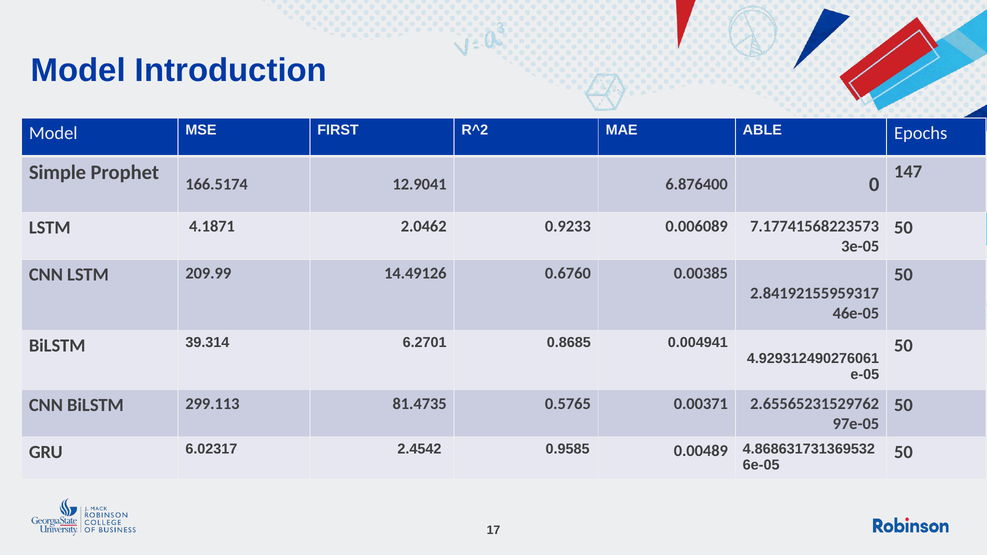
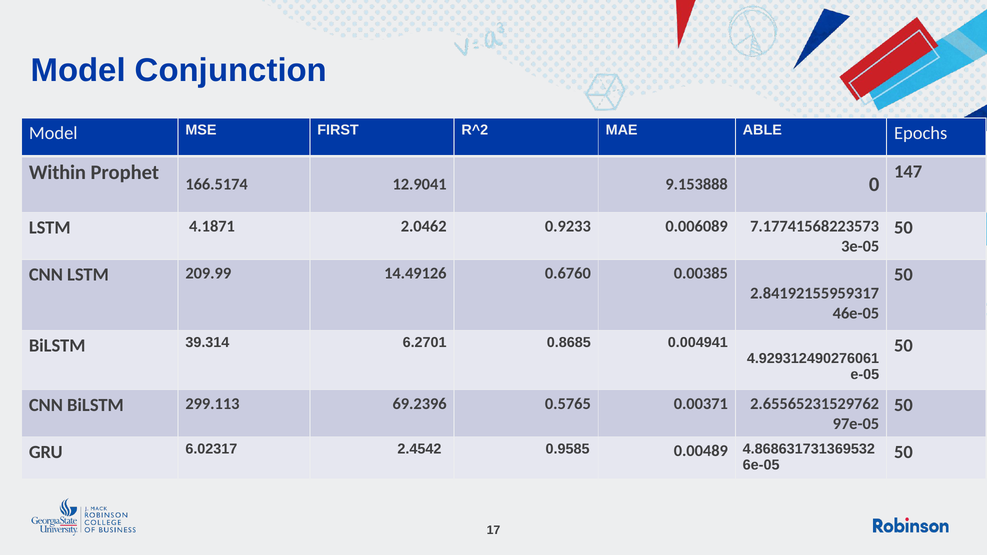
Introduction: Introduction -> Conjunction (231, 71)
Simple: Simple -> Within (57, 173)
6.876400: 6.876400 -> 9.153888 (697, 184)
81.4735: 81.4735 -> 69.2396 (420, 404)
